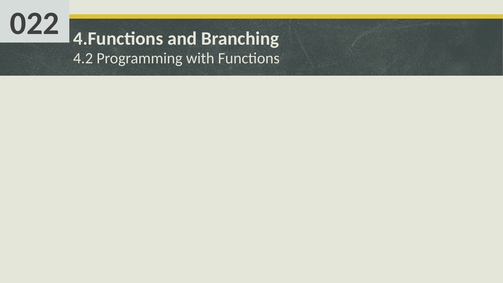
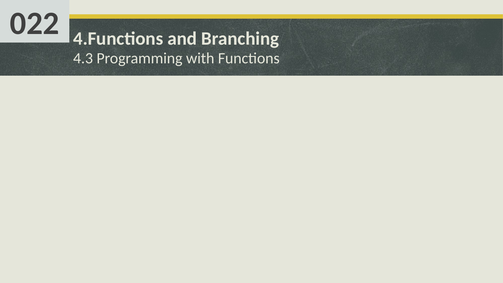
4.2: 4.2 -> 4.3 (83, 58)
